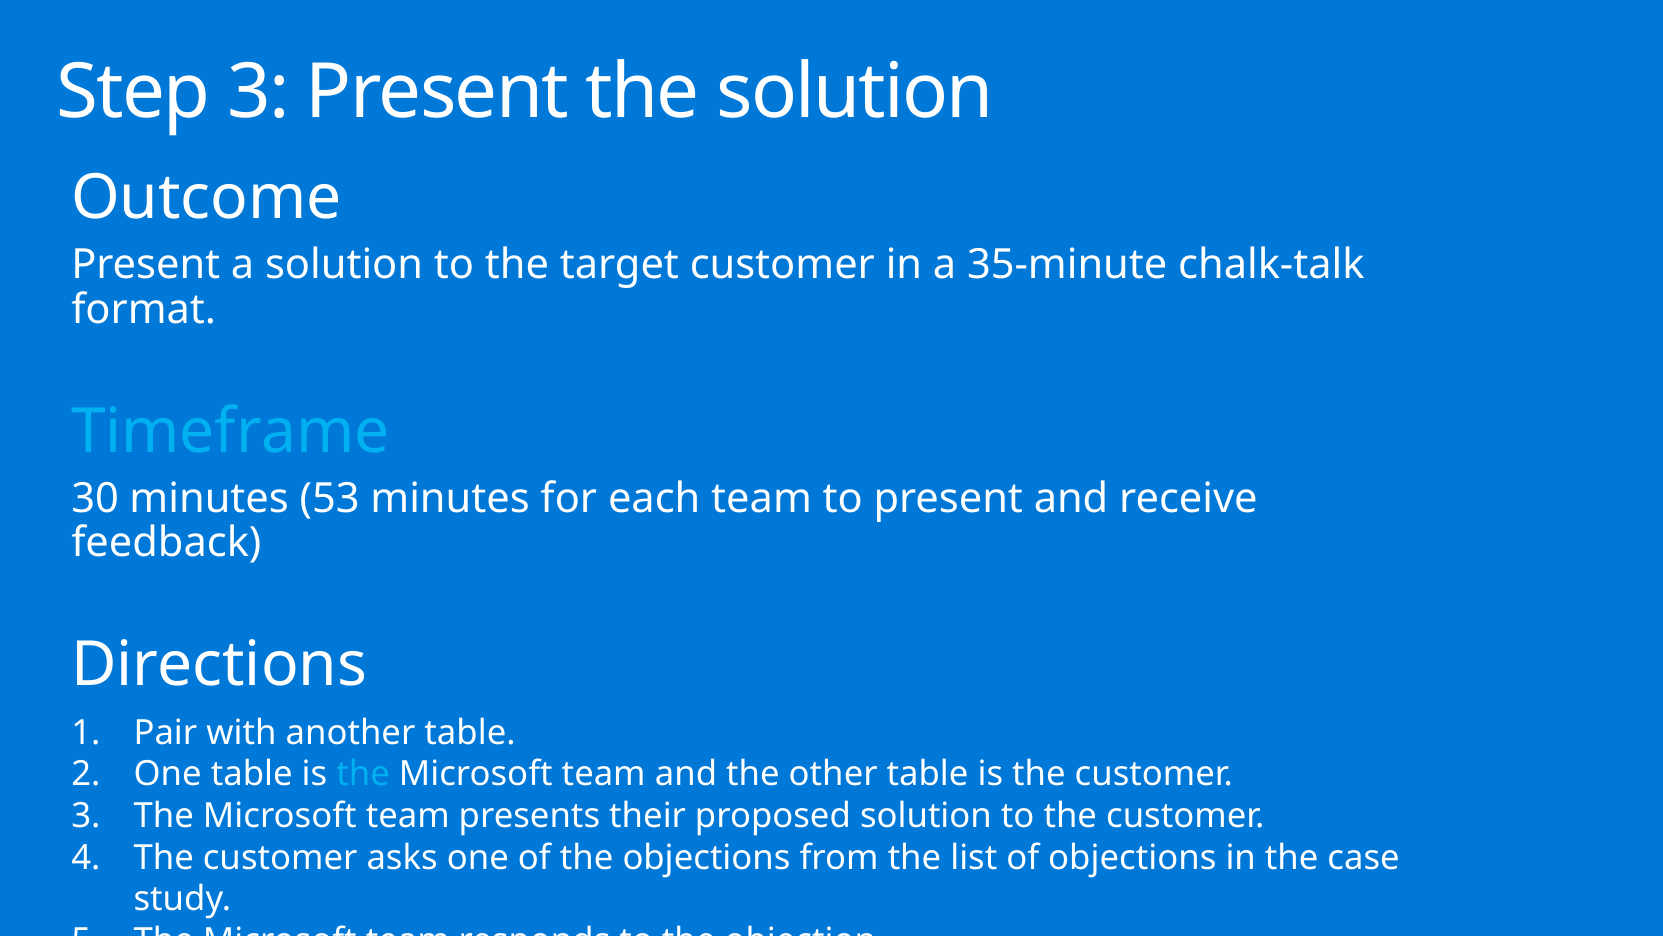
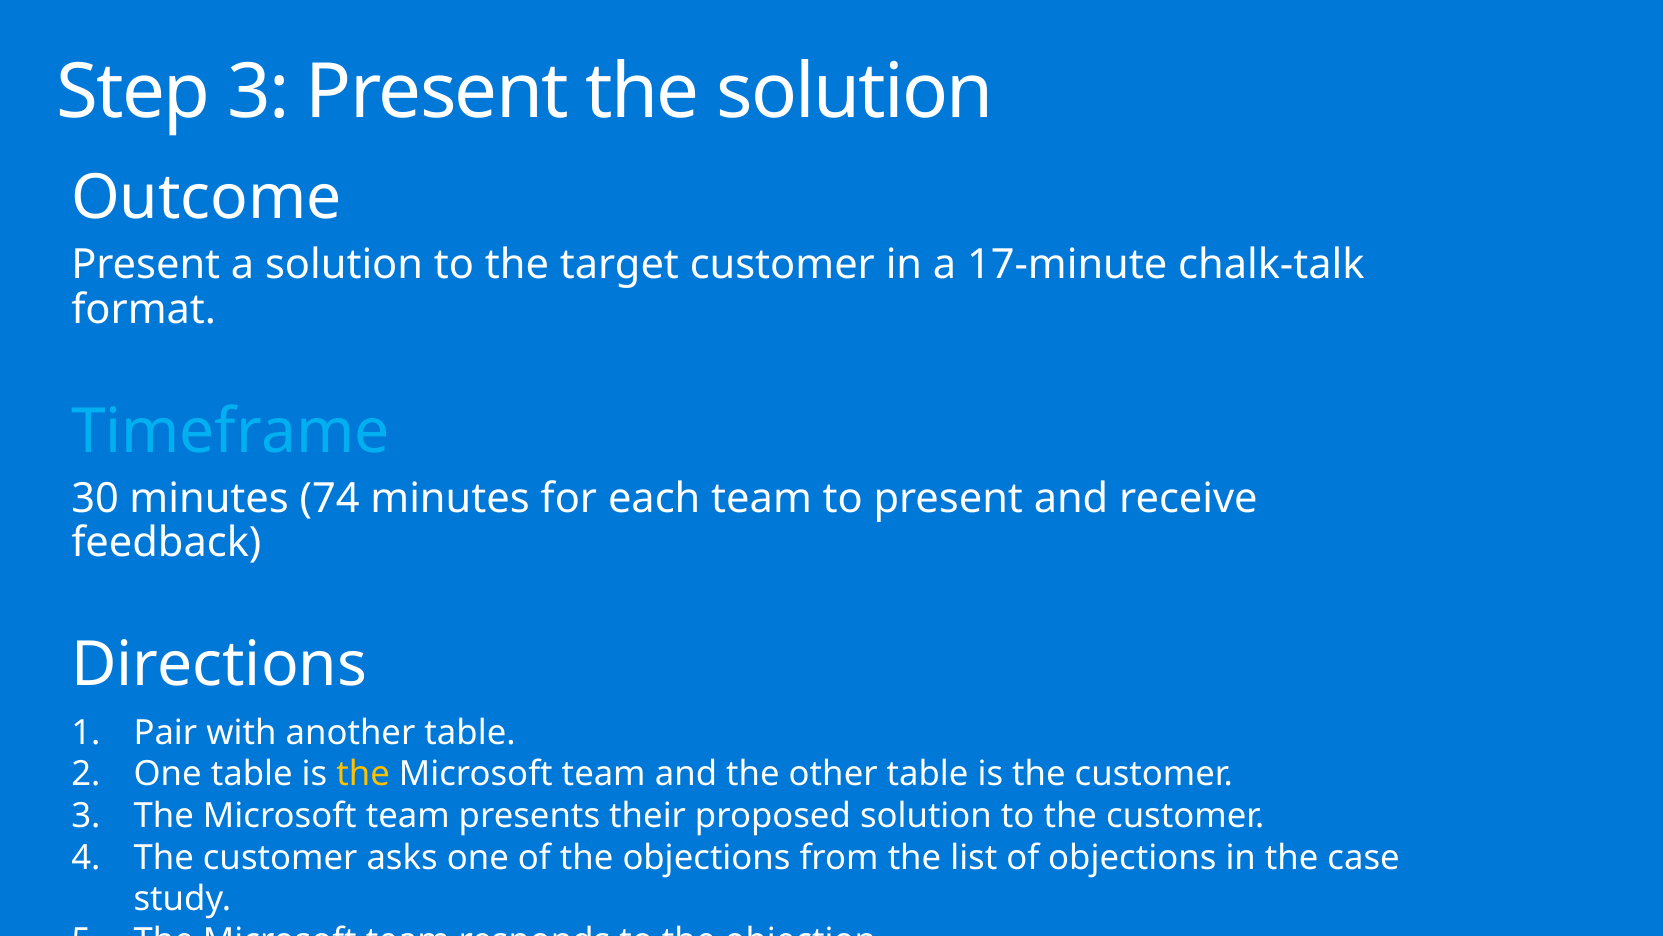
35-minute: 35-minute -> 17-minute (1067, 265)
53: 53 -> 74 (330, 498)
the colour: light blue -> yellow (363, 774)
